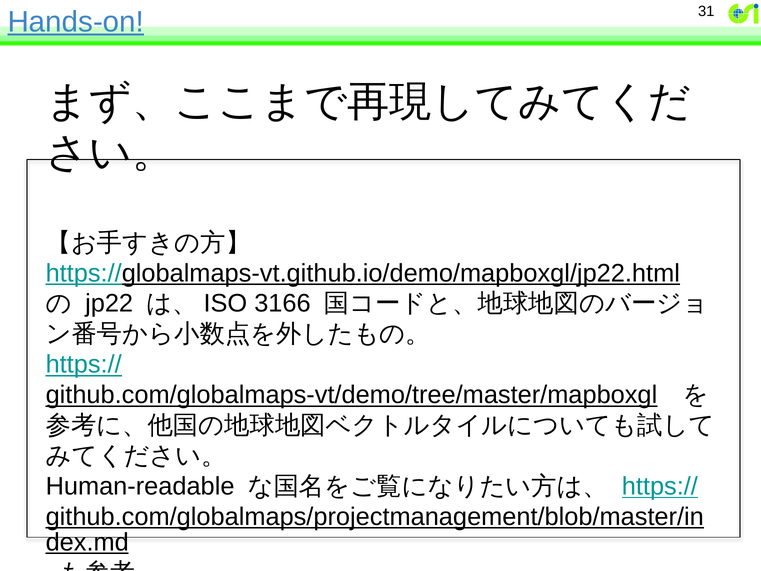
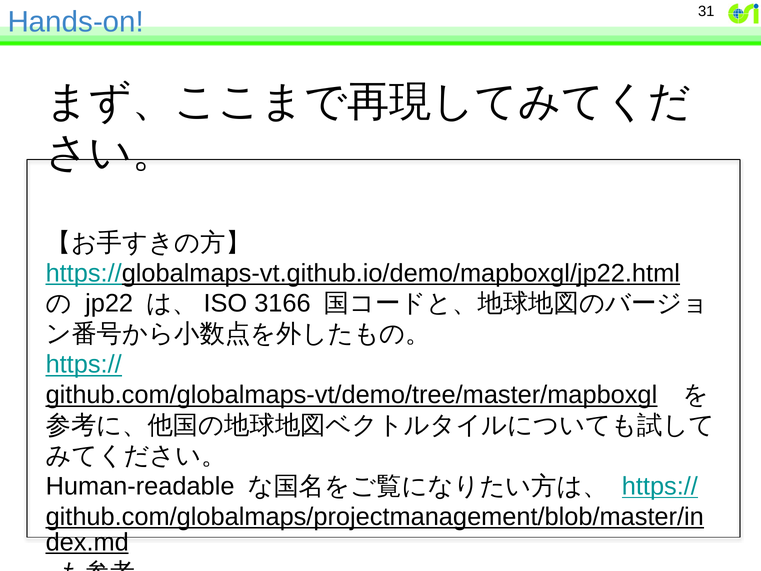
Hands-on underline: present -> none (76, 22)
